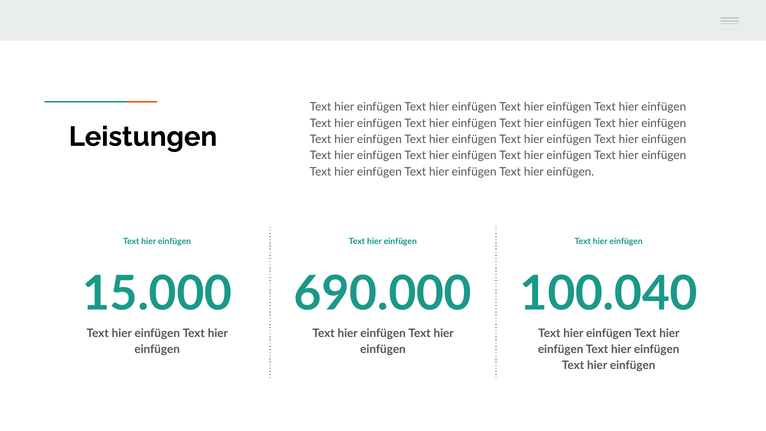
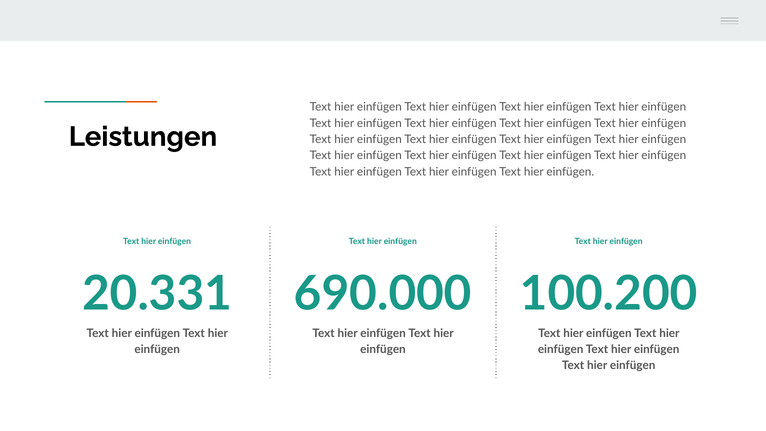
15.000: 15.000 -> 20.331 (157, 294)
100.040: 100.040 -> 100.200 (609, 294)
